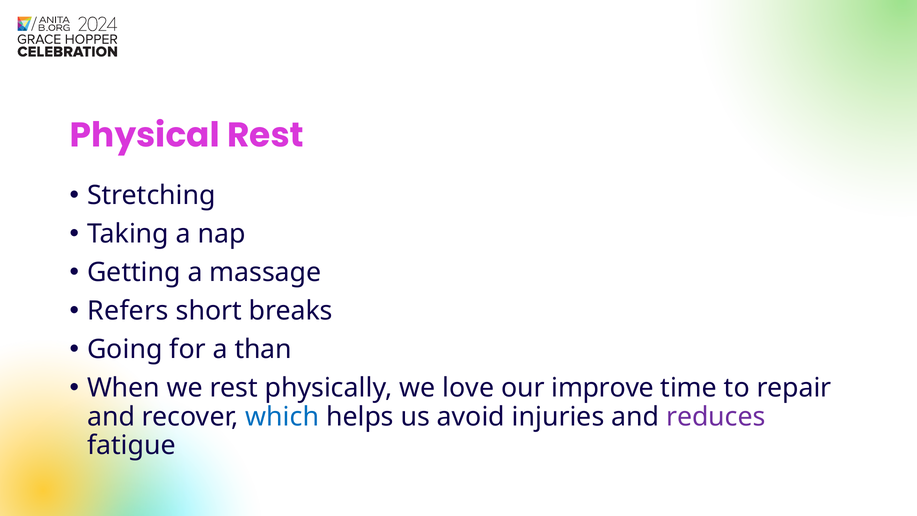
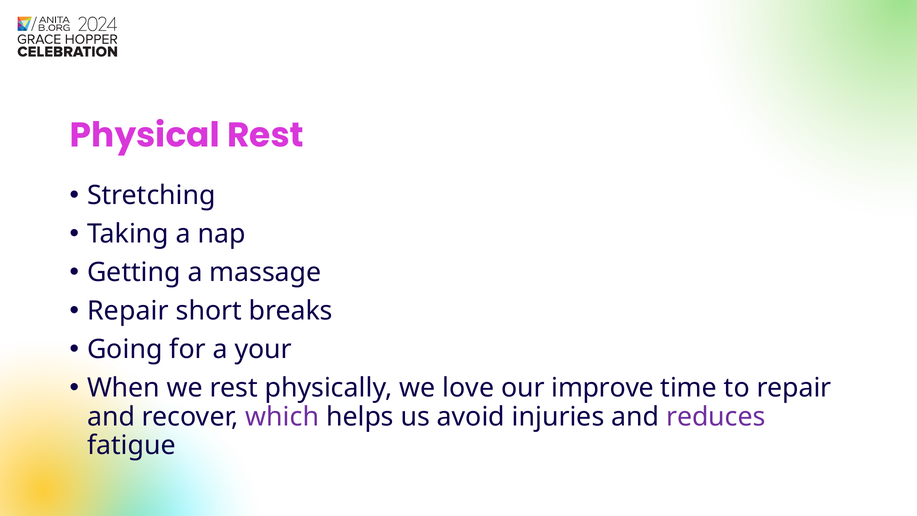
Refers: Refers -> Repair (128, 311)
than: than -> your (263, 349)
which colour: blue -> purple (282, 417)
